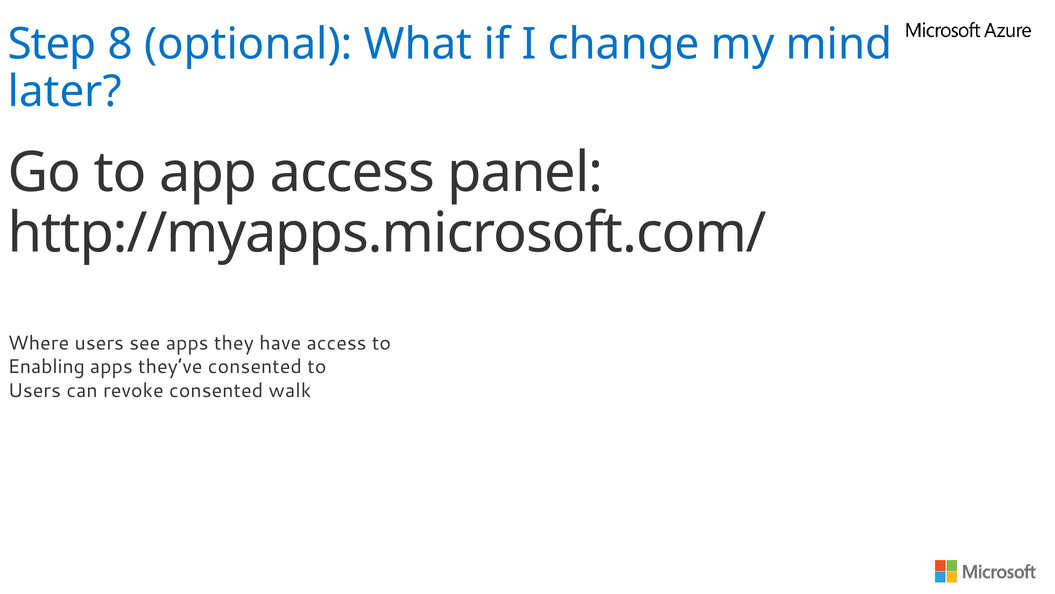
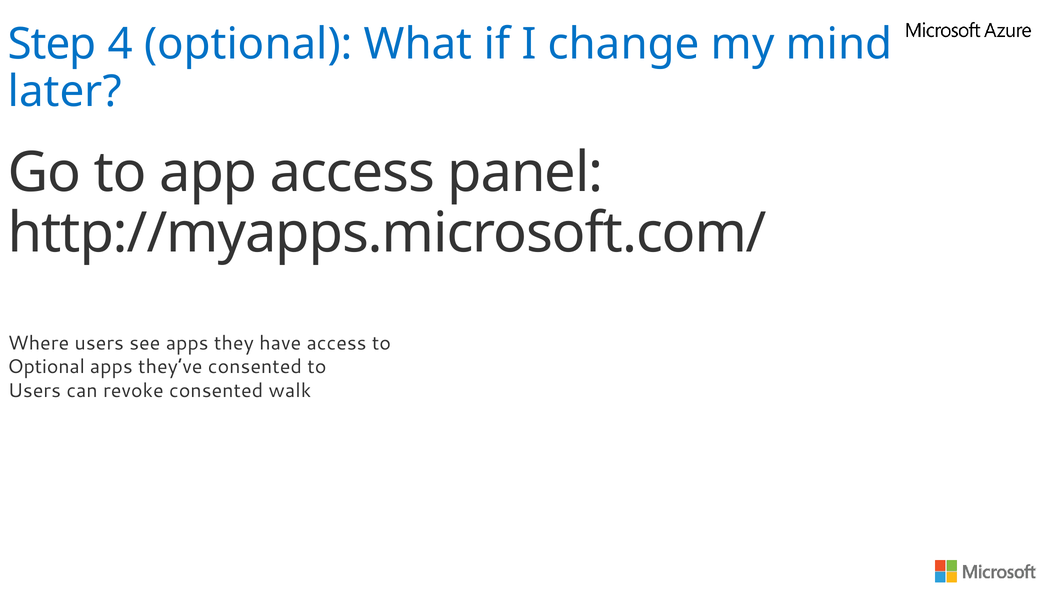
8: 8 -> 4 (120, 44)
Enabling: Enabling -> Optional (46, 367)
